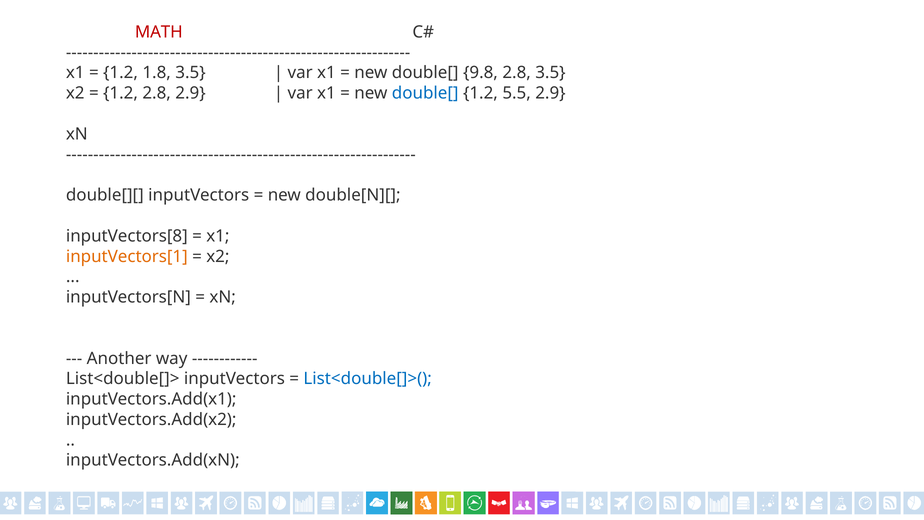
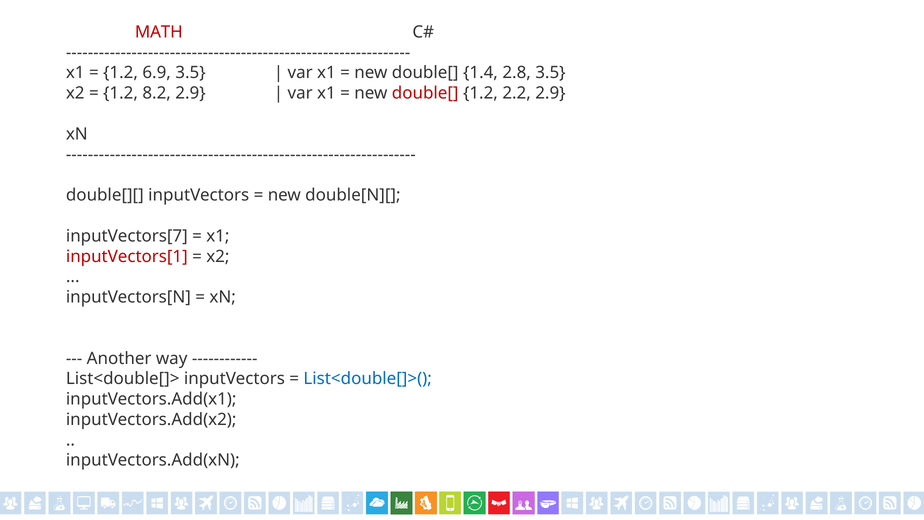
1.8: 1.8 -> 6.9 (157, 73)
9.8: 9.8 -> 1.4 (480, 73)
1.2 2.8: 2.8 -> 8.2 (157, 93)
double[ colour: blue -> red (425, 93)
5.5: 5.5 -> 2.2 (517, 93)
inputVectors[8: inputVectors[8 -> inputVectors[7 (127, 236)
inputVectors[1 colour: orange -> red (127, 256)
